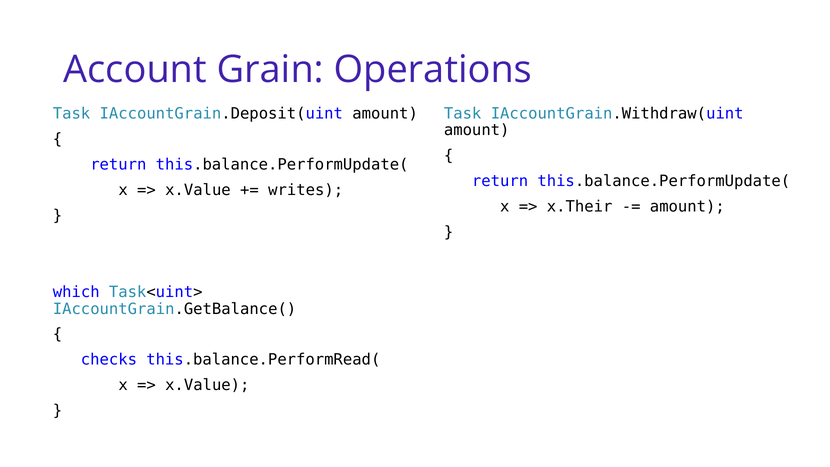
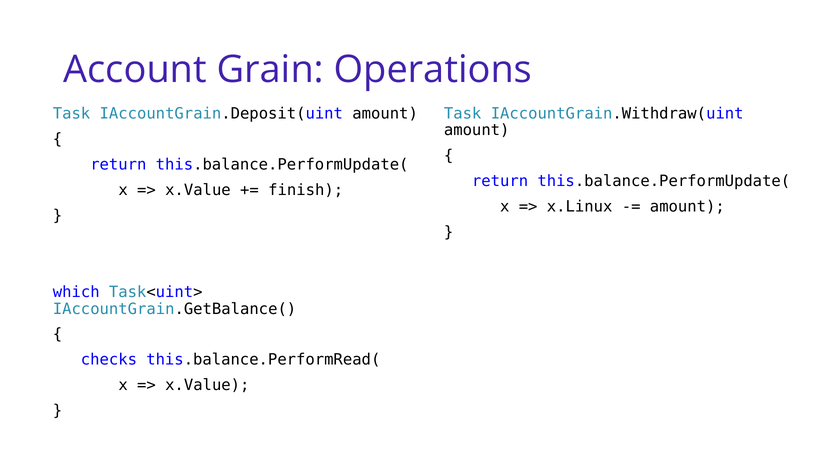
writes: writes -> finish (306, 190)
x.Their: x.Their -> x.Linux (580, 207)
